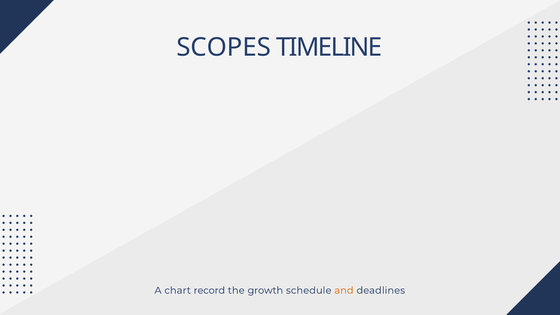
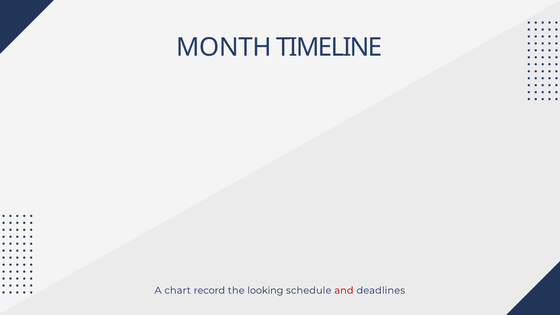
SCOPES: SCOPES -> MONTH (224, 47)
growth: growth -> looking (265, 290)
and colour: orange -> red (344, 290)
